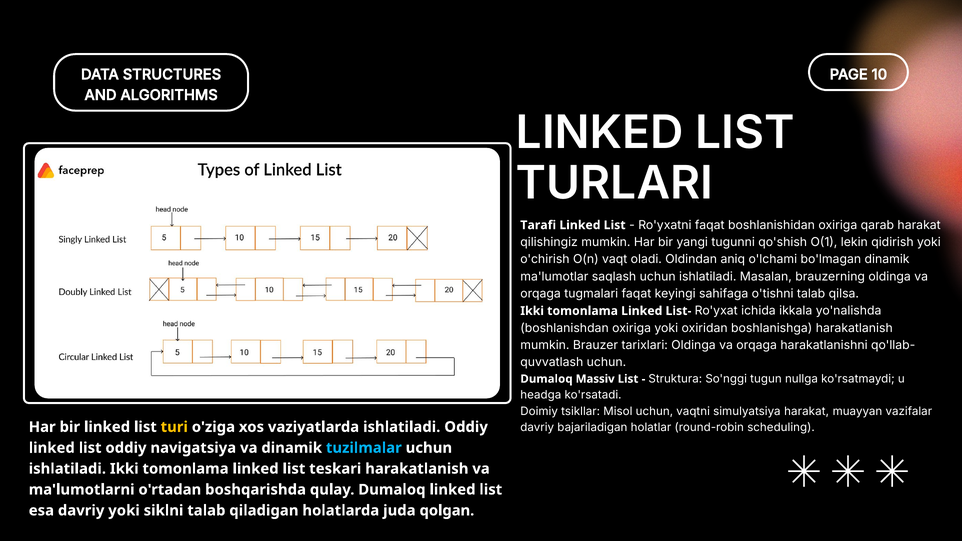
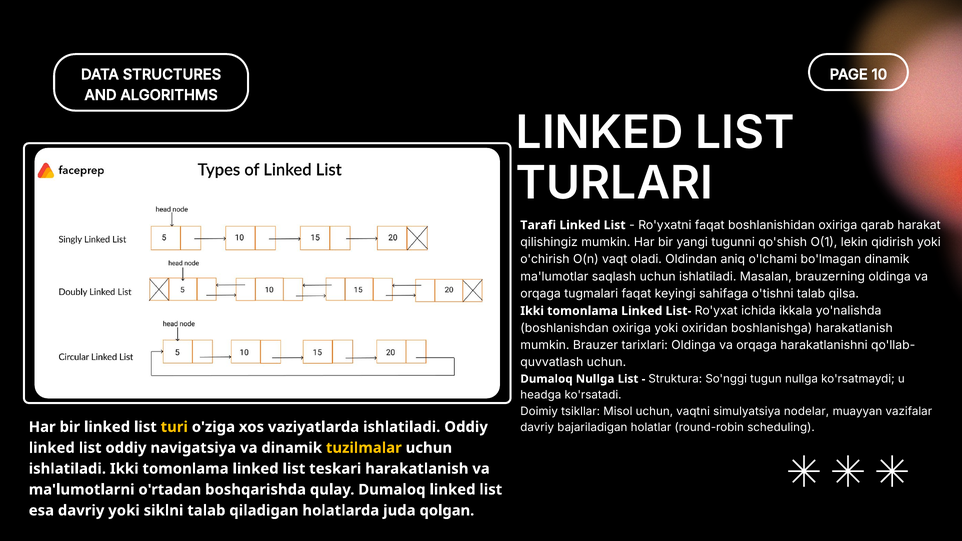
Dumaloq Massiv: Massiv -> Nullga (595, 379)
simulyatsiya harakat: harakat -> nodelar (807, 411)
tuzilmalar colour: light blue -> yellow (364, 448)
